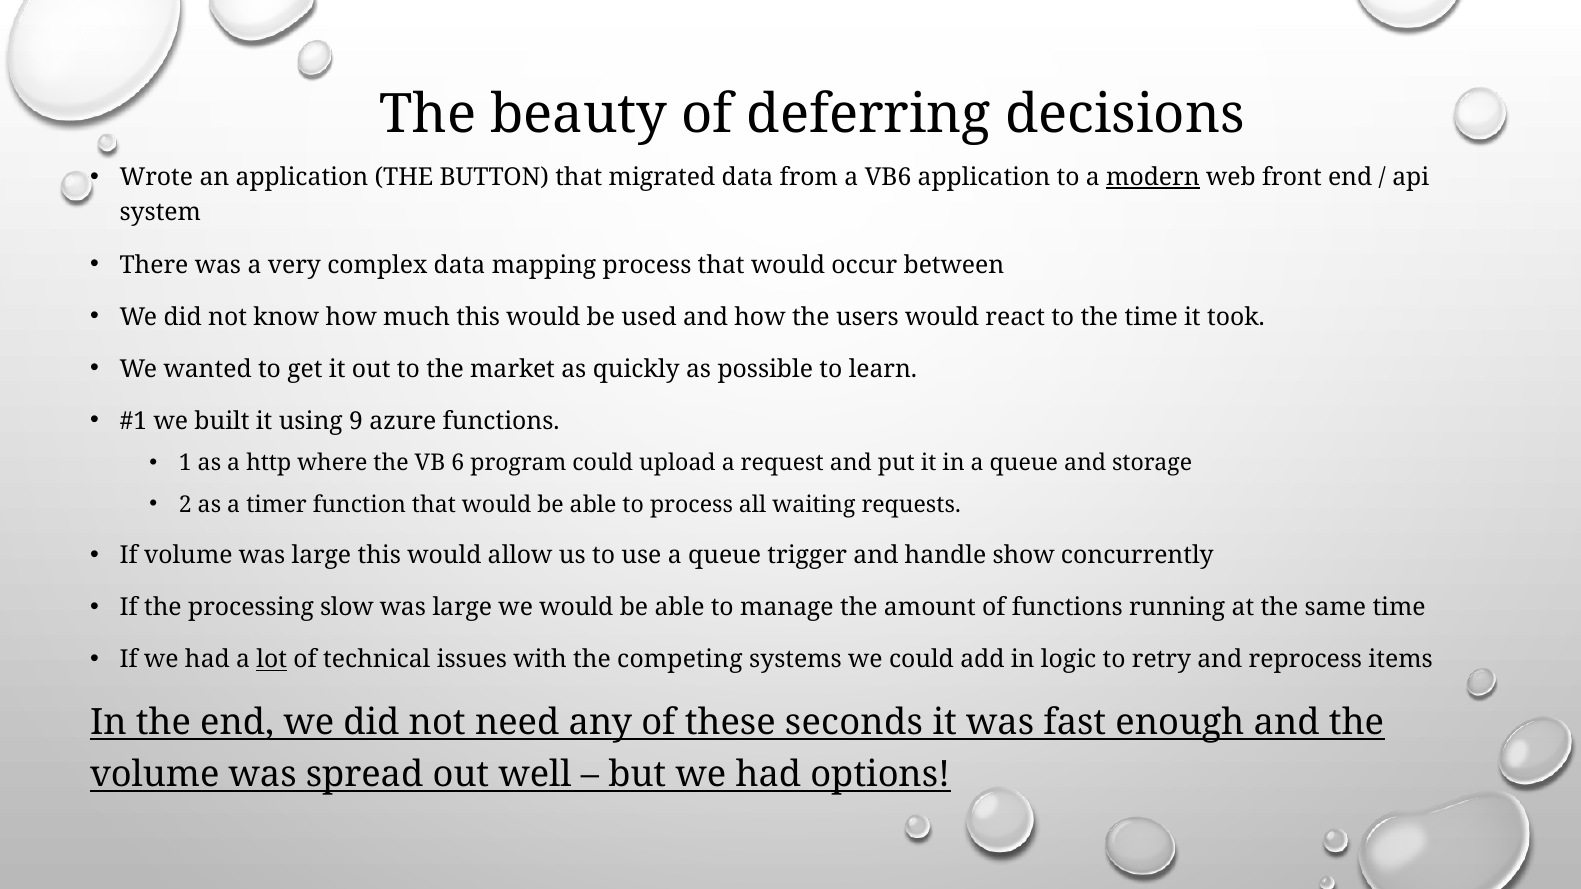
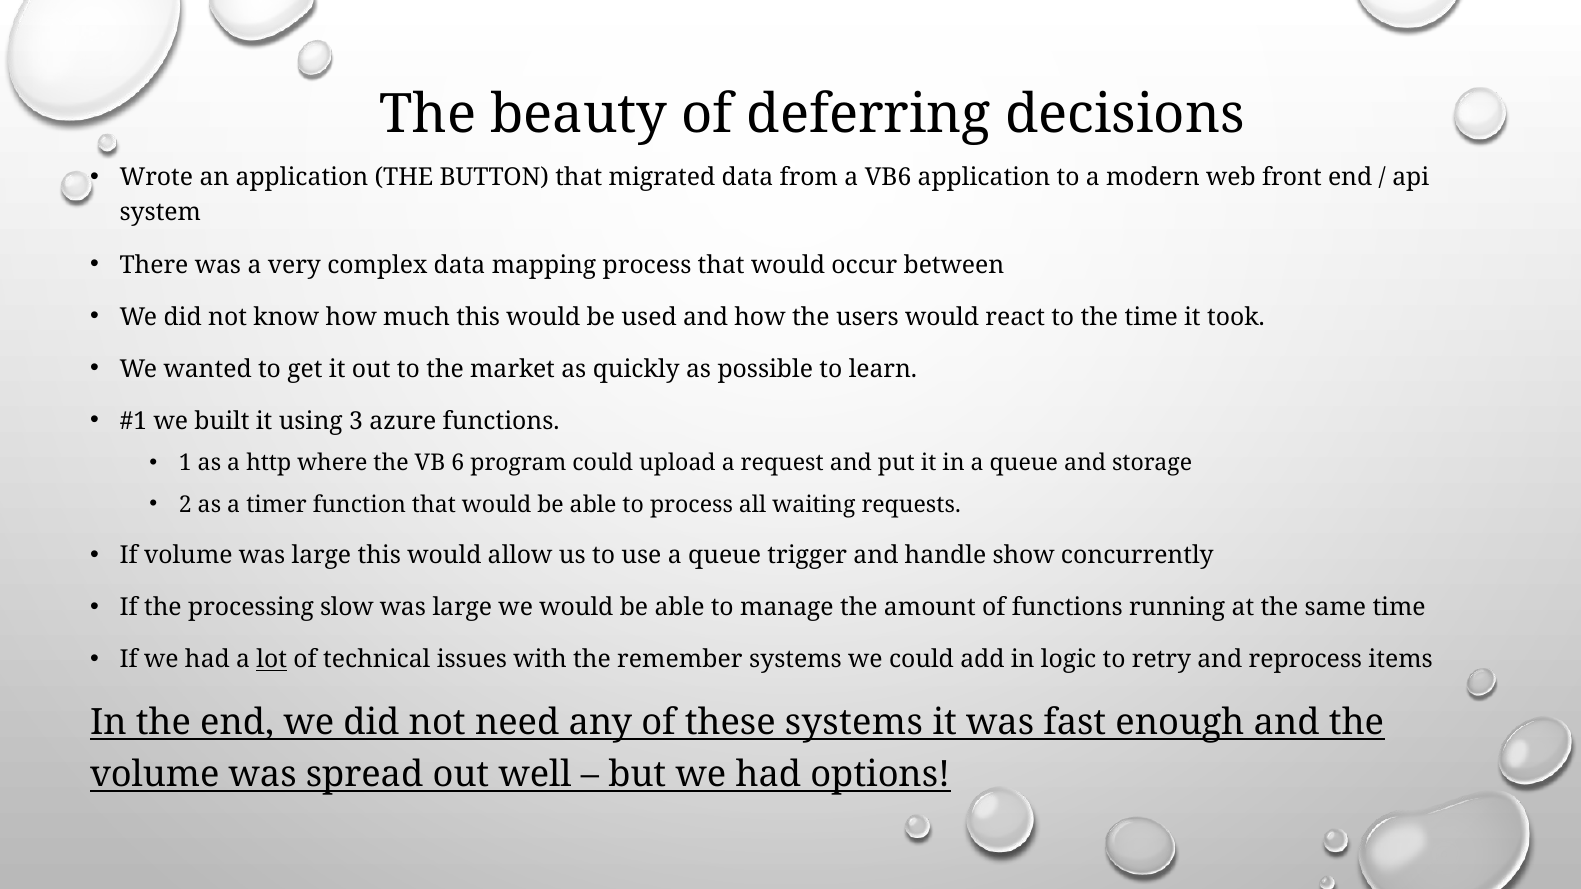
modern underline: present -> none (1153, 177)
9: 9 -> 3 (356, 421)
competing: competing -> remember (680, 660)
these seconds: seconds -> systems (854, 723)
